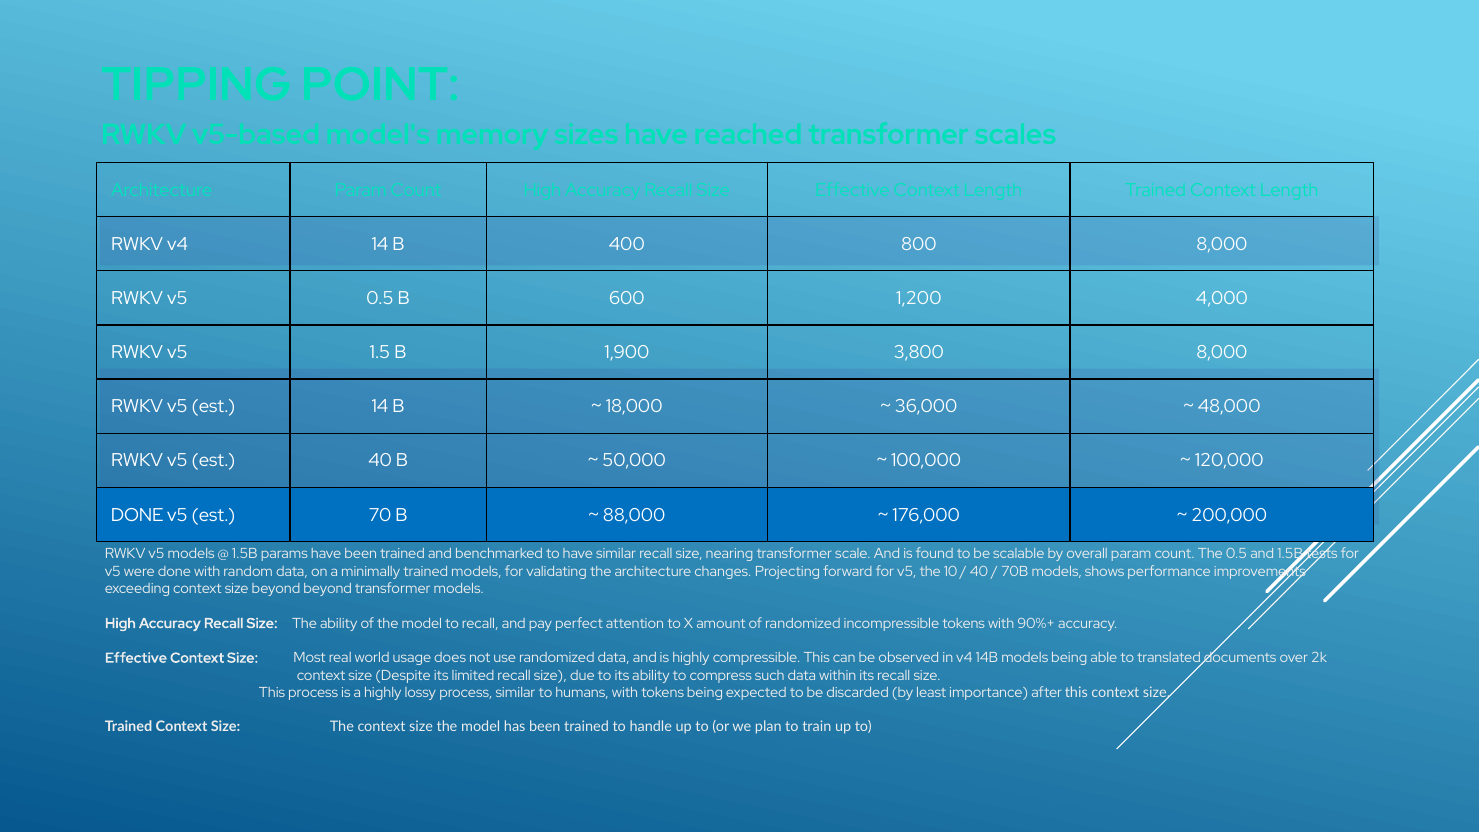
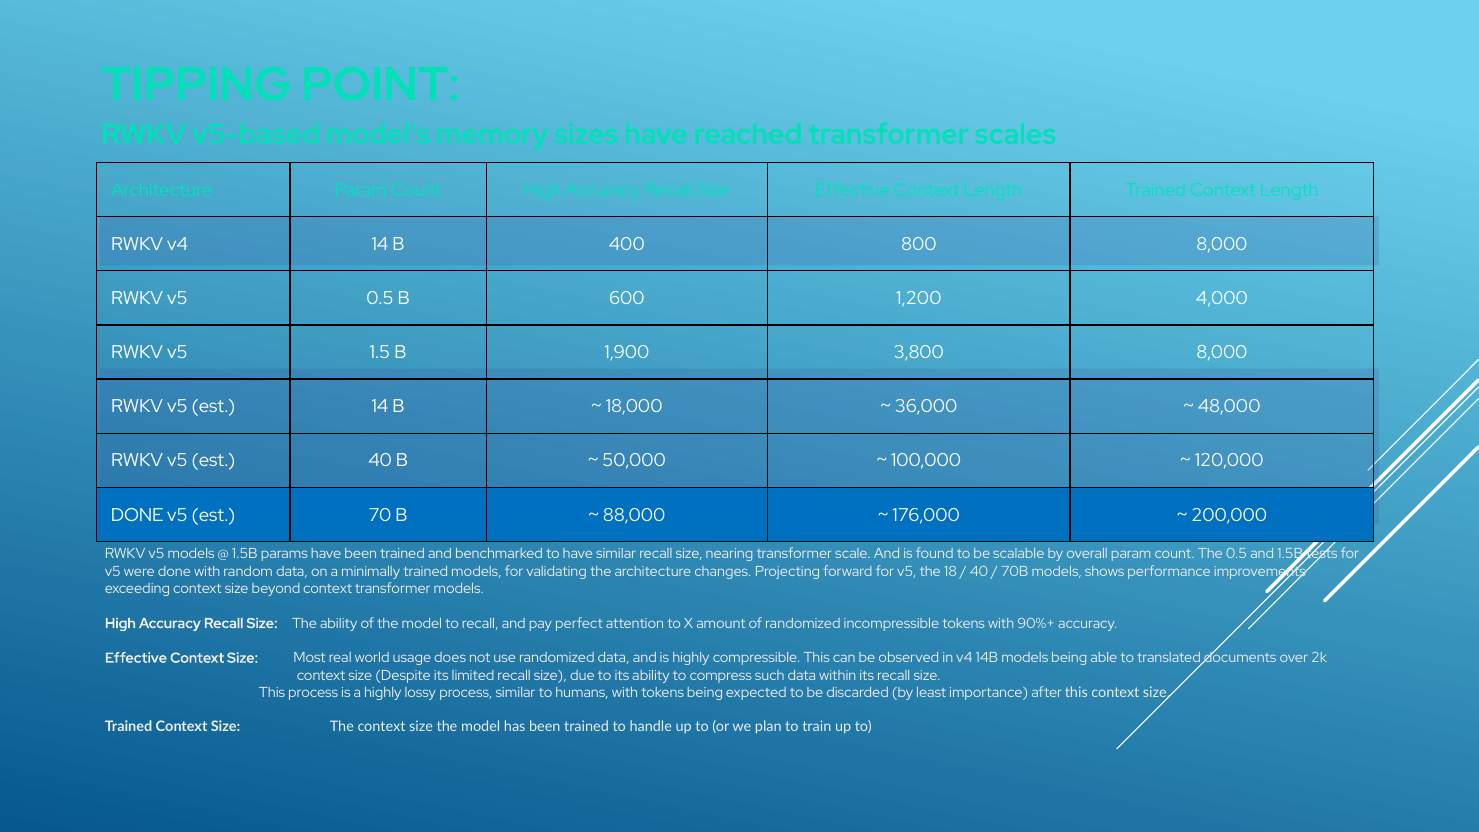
10: 10 -> 18 (951, 571)
beyond beyond: beyond -> context (328, 589)
